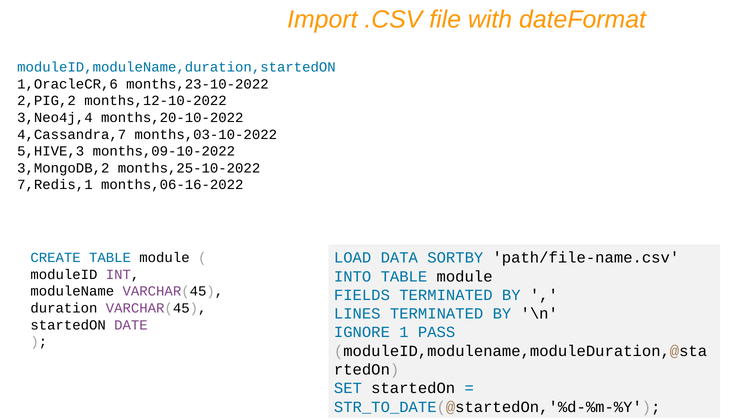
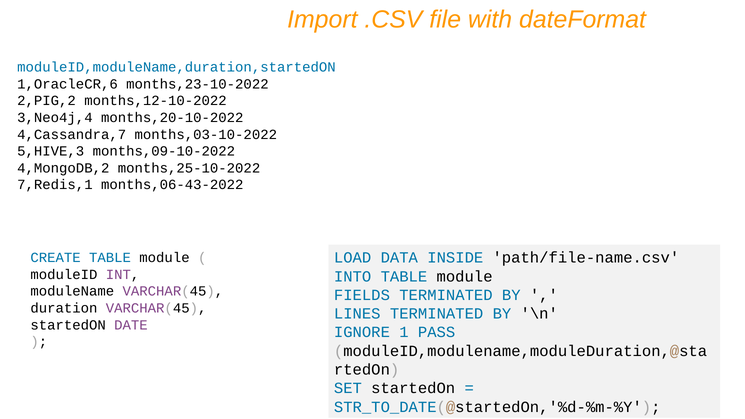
3,MongoDB,2: 3,MongoDB,2 -> 4,MongoDB,2 (63, 168)
months,06-16-2022: months,06-16-2022 -> months,06-43-2022 (172, 185)
SORTBY: SORTBY -> INSIDE (455, 258)
